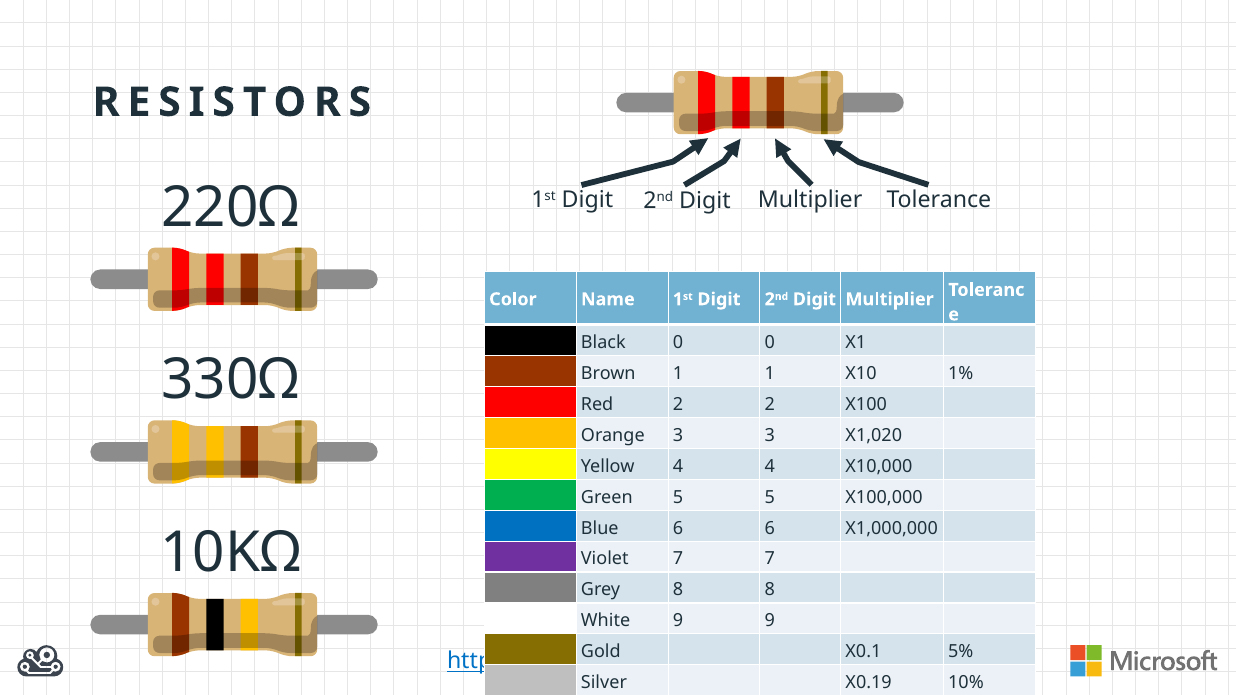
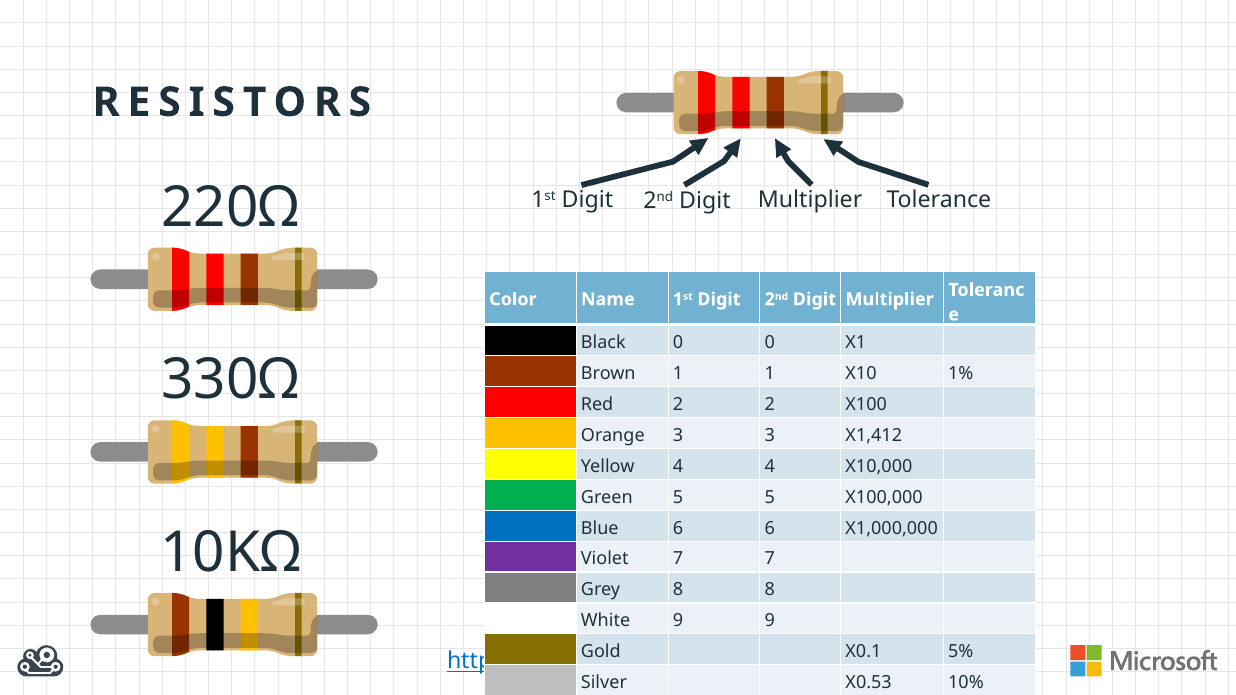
X1,020: X1,020 -> X1,412 (874, 435)
X0.19: X0.19 -> X0.53 (869, 683)
